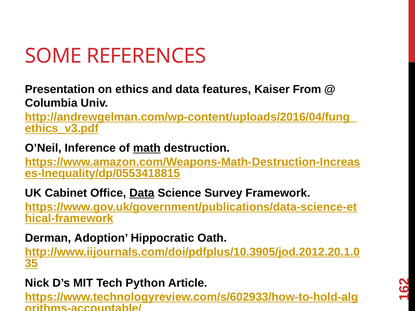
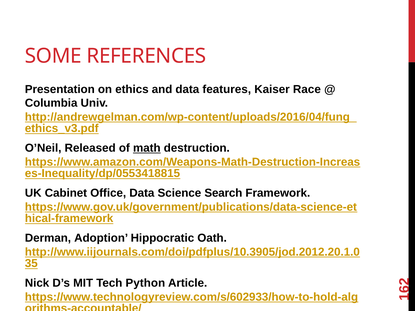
From: From -> Race (307, 89)
Inference: Inference -> Released (90, 148)
Data underline: present -> none (142, 193)
Survey: Survey -> Search (223, 193)
